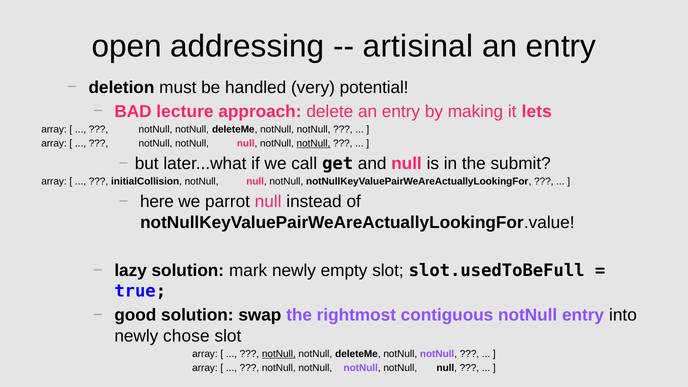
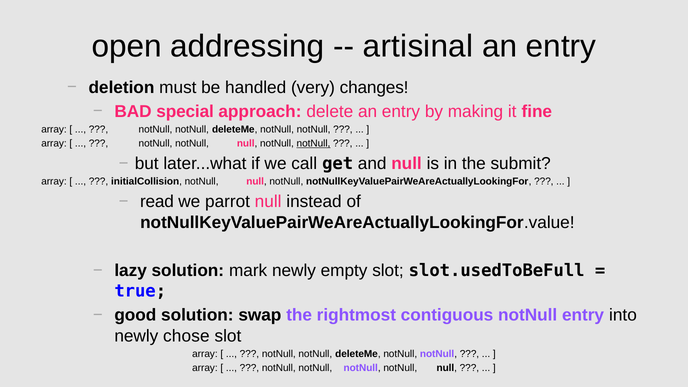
potential: potential -> changes (374, 87)
lecture: lecture -> special (185, 112)
lets: lets -> fine (537, 112)
here: here -> read (157, 202)
notNull underline: present -> none (279, 354)
